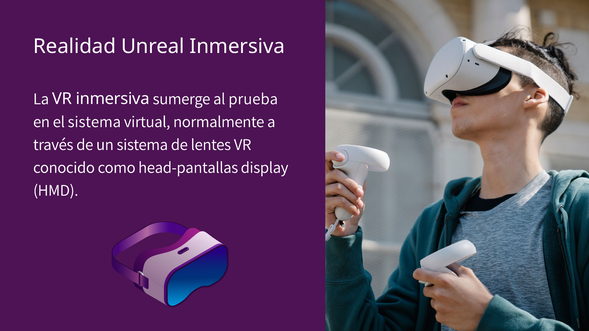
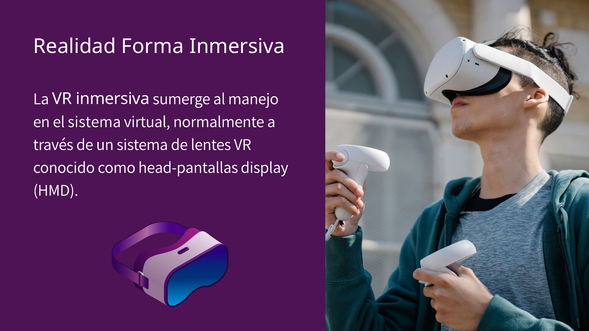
Unreal: Unreal -> Forma (153, 46)
prueba: prueba -> manejo (253, 99)
